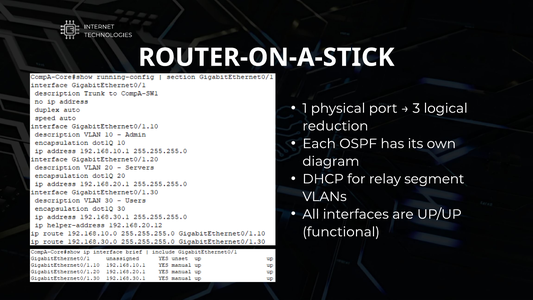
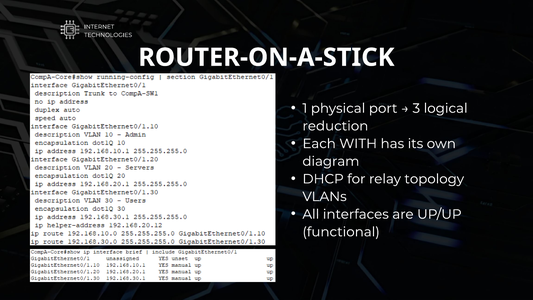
OSPF: OSPF -> WITH (358, 144)
segment: segment -> topology (434, 179)
